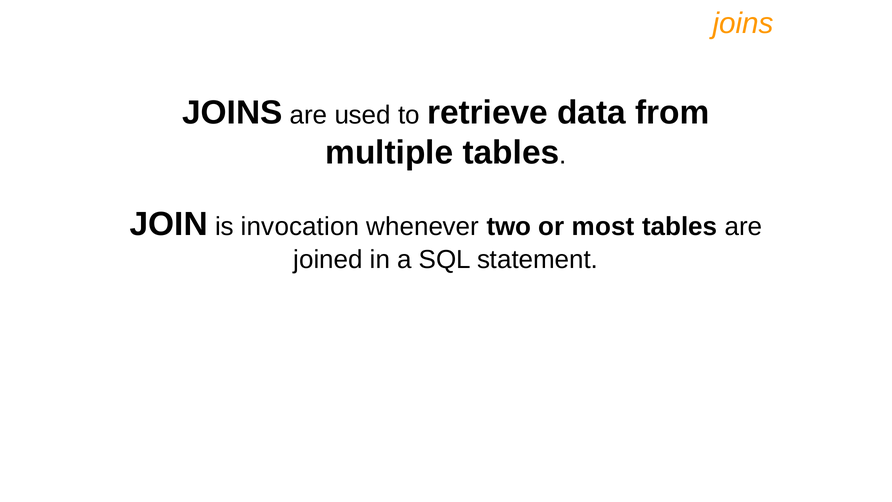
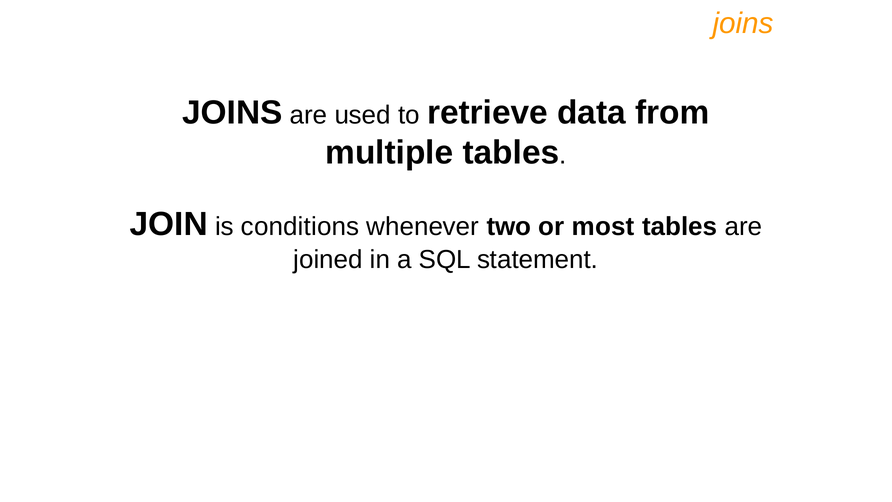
invocation: invocation -> conditions (300, 227)
